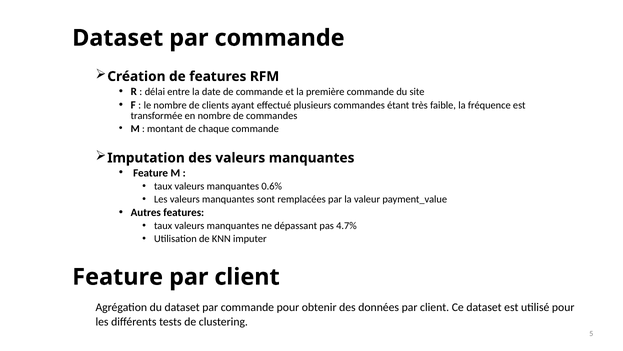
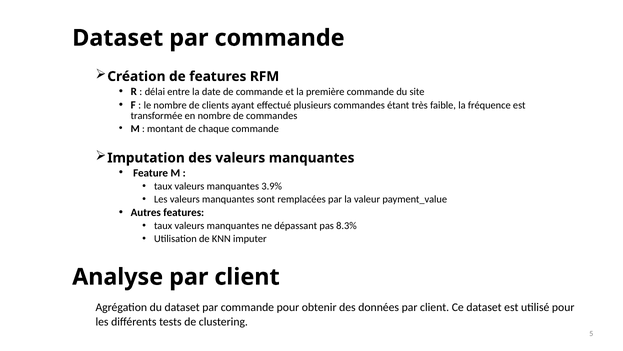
0.6%: 0.6% -> 3.9% (272, 186)
4.7%: 4.7% -> 8.3% (346, 226)
Feature: Feature -> Analyse (118, 277)
